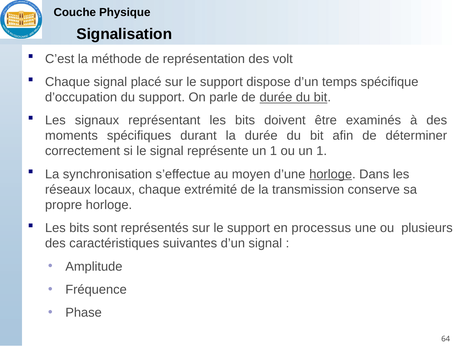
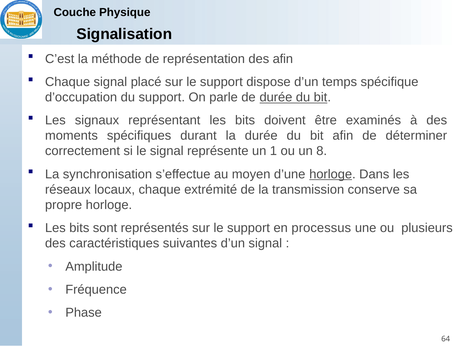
des volt: volt -> afin (283, 59)
ou un 1: 1 -> 8 (322, 151)
